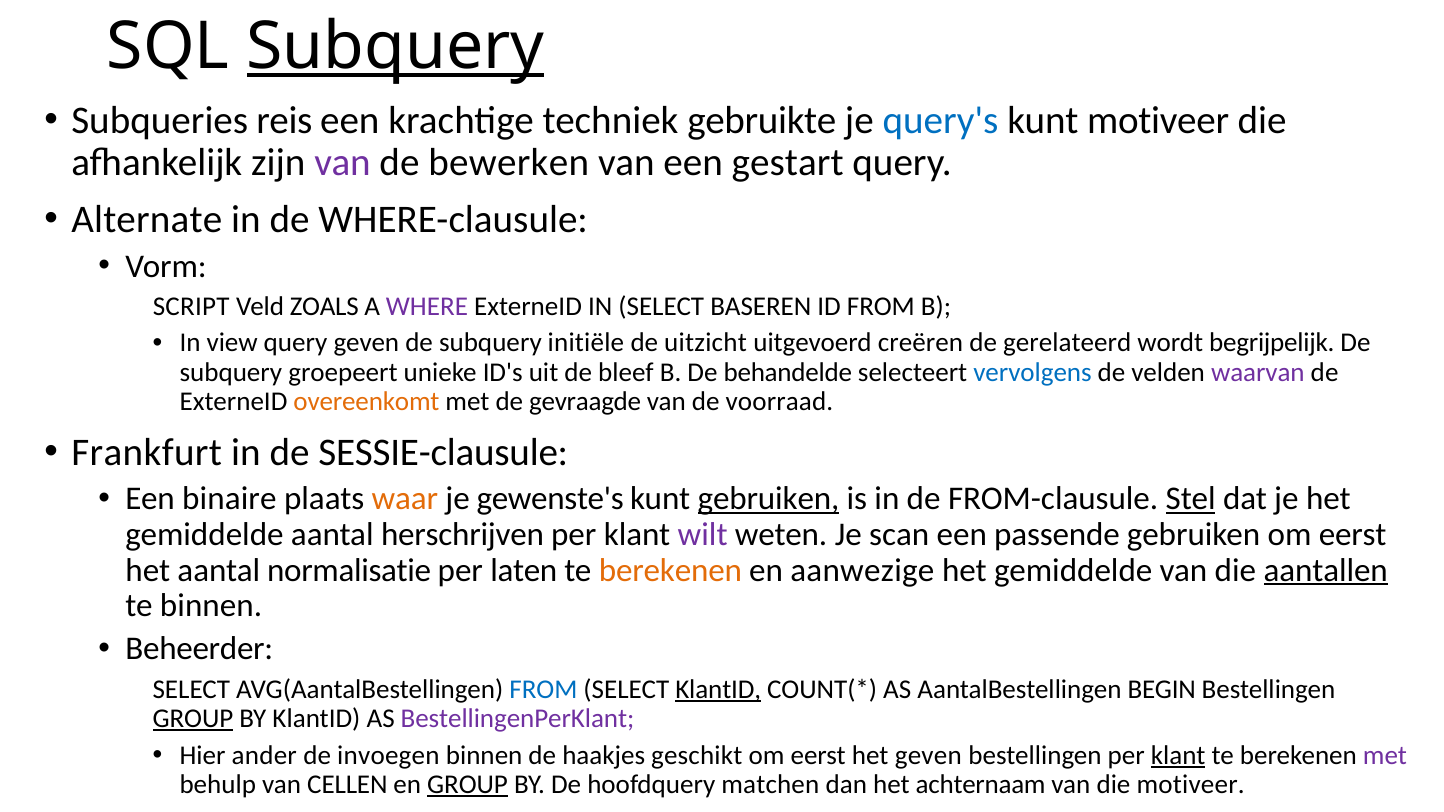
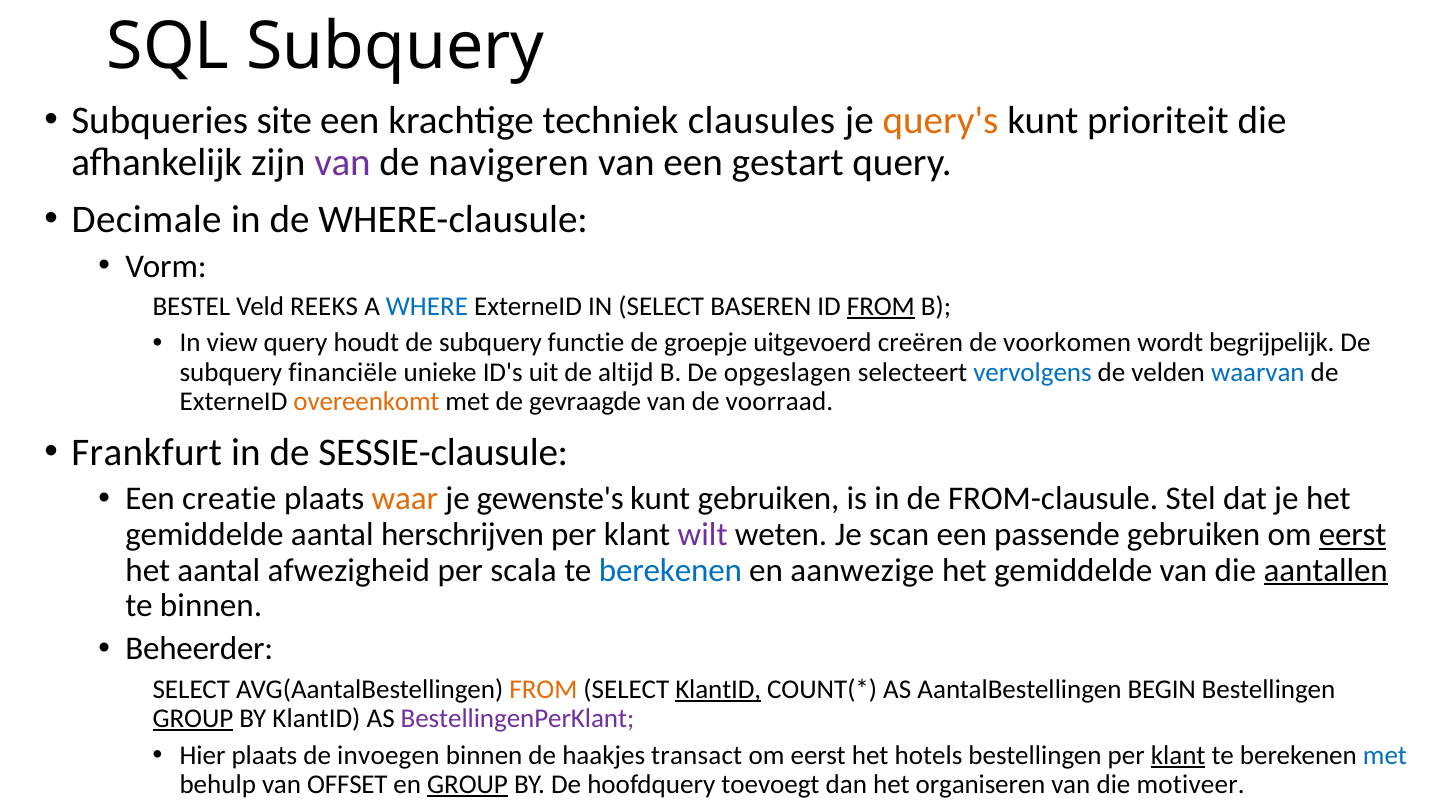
Subquery underline: present -> none (396, 47)
reis: reis -> site (284, 120)
gebruikte: gebruikte -> clausules (761, 120)
query's colour: blue -> orange (941, 120)
kunt motiveer: motiveer -> prioriteit (1158, 120)
bewerken: bewerken -> navigeren (509, 163)
Alternate: Alternate -> Decimale (147, 220)
SCRIPT: SCRIPT -> BESTEL (191, 306)
ZOALS: ZOALS -> REEKS (324, 306)
WHERE colour: purple -> blue (427, 306)
FROM underline: none -> present (881, 306)
query geven: geven -> houdt (366, 343)
initiële: initiële -> functie (586, 343)
uitzicht: uitzicht -> groepje (706, 343)
gerelateerd: gerelateerd -> voorkomen (1067, 343)
groepeert: groepeert -> financiële (343, 372)
bleef: bleef -> altijd (626, 372)
behandelde: behandelde -> opgeslagen (788, 372)
waarvan colour: purple -> blue (1258, 372)
binaire: binaire -> creatie (229, 499)
gebruiken underline: present -> none (768, 499)
Stel underline: present -> none (1191, 499)
eerst underline: none -> present (1353, 535)
normalisatie: normalisatie -> afwezigheid (349, 570)
laten: laten -> scala (524, 570)
berekenen colour: orange -> blue (670, 570)
FROM colour: blue -> orange (543, 689)
Hier ander: ander -> plaats (264, 755)
geschikt: geschikt -> transact (697, 755)
het geven: geven -> hotels (928, 755)
met colour: purple -> blue (1385, 755)
CELLEN: CELLEN -> OFFSET (347, 785)
matchen: matchen -> toevoegt (770, 785)
achternaam: achternaam -> organiseren (981, 785)
